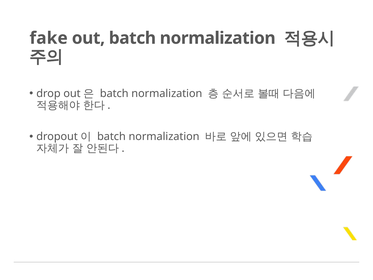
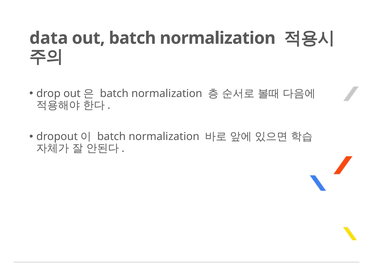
fake: fake -> data (49, 38)
